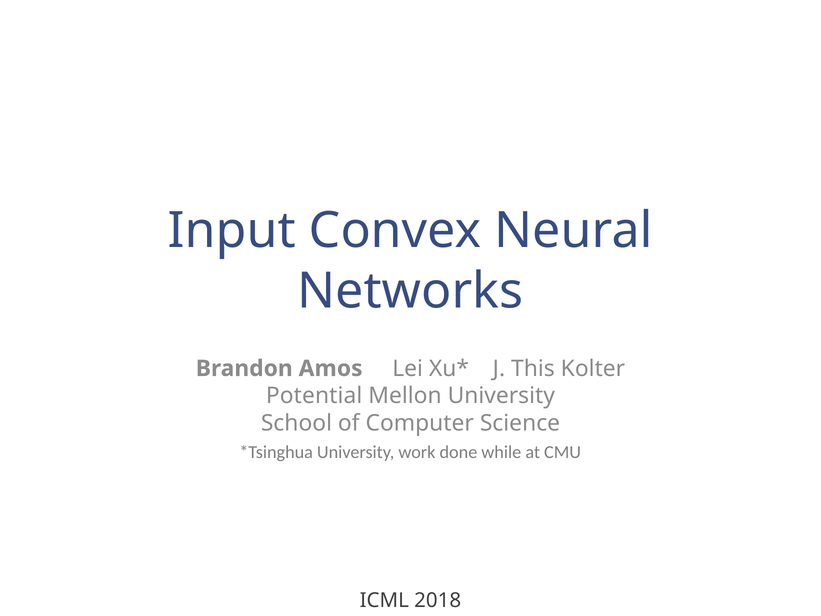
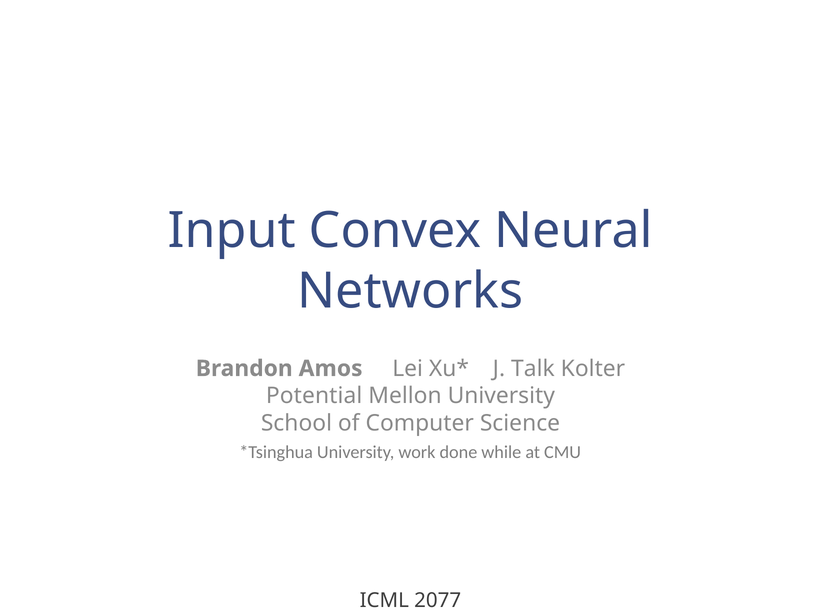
This: This -> Talk (533, 368)
2018: 2018 -> 2077 (438, 600)
